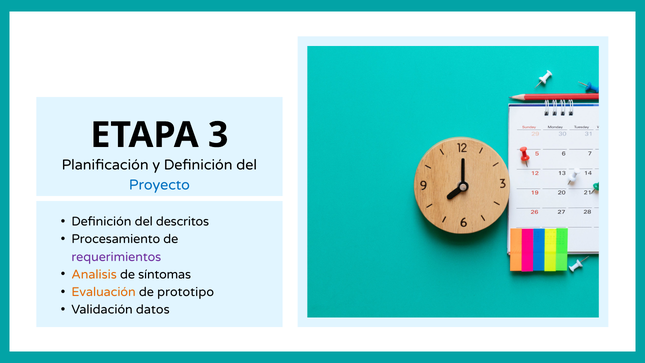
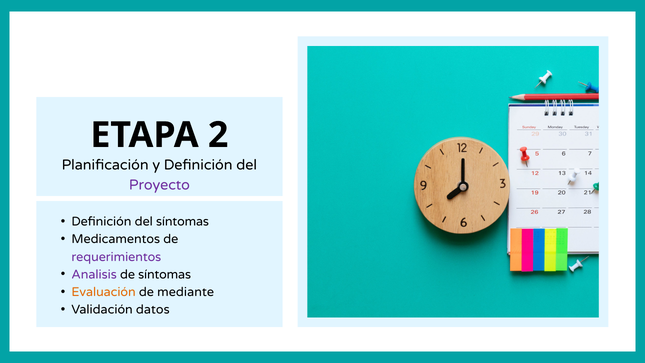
3: 3 -> 2 (218, 135)
Proyecto colour: blue -> purple (159, 185)
del descritos: descritos -> síntomas (183, 222)
Procesamiento: Procesamiento -> Medicamentos (116, 239)
Analisis colour: orange -> purple (94, 274)
prototipo: prototipo -> mediante (186, 292)
